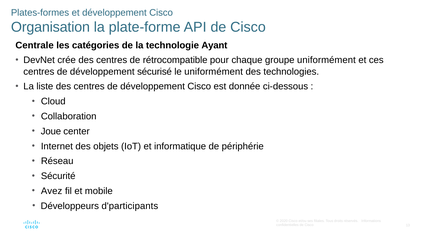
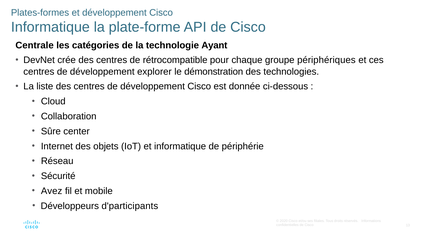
Organisation: Organisation -> Informatique (50, 27)
groupe uniformément: uniformément -> périphériques (326, 60)
sécurisé: sécurisé -> explorer (154, 71)
le uniformément: uniformément -> démonstration (214, 71)
Joue: Joue -> Sûre (51, 131)
